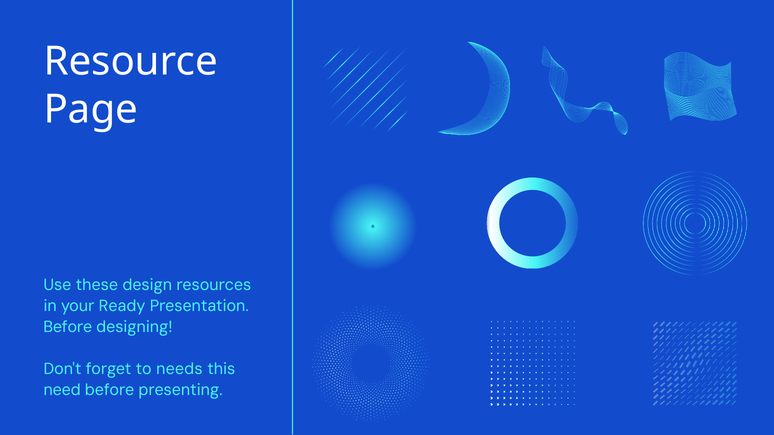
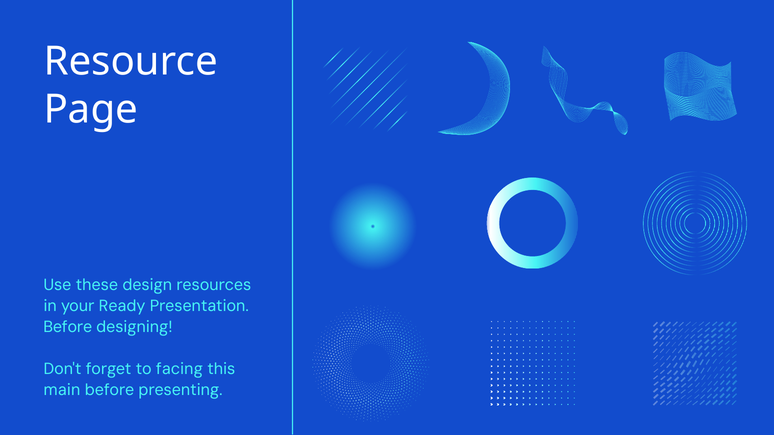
needs: needs -> facing (179, 369)
need: need -> main (62, 390)
